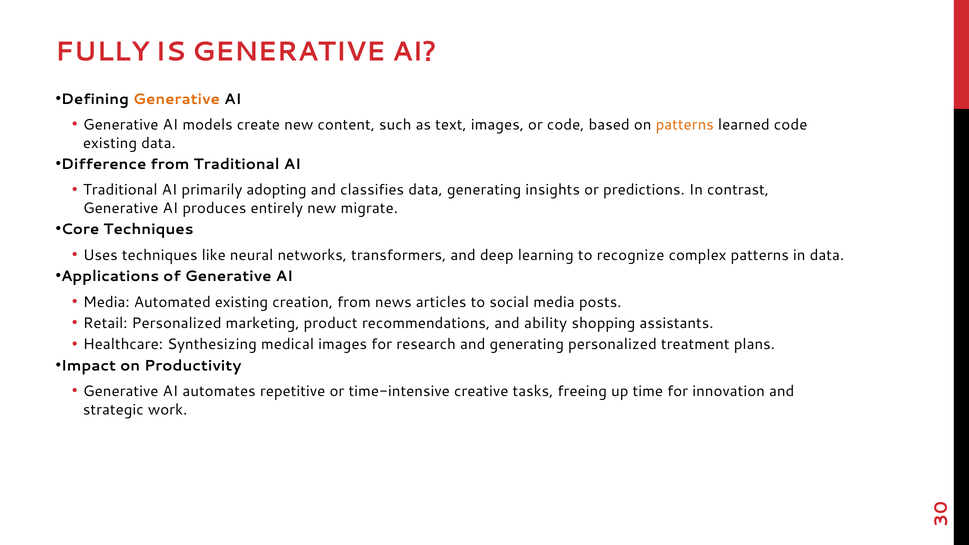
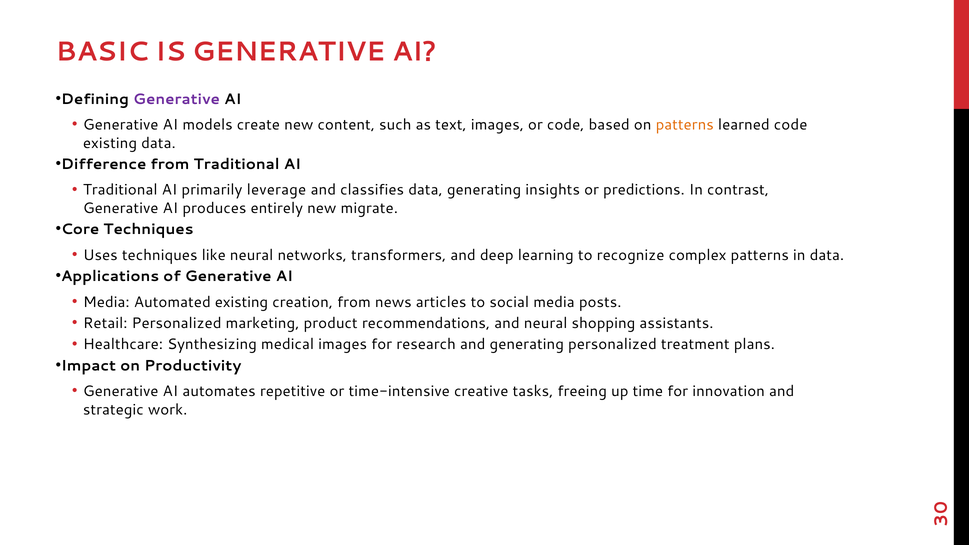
FULLY: FULLY -> BASIC (102, 52)
Generative colour: orange -> purple (177, 99)
adopting: adopting -> leverage (276, 190)
and ability: ability -> neural (546, 323)
